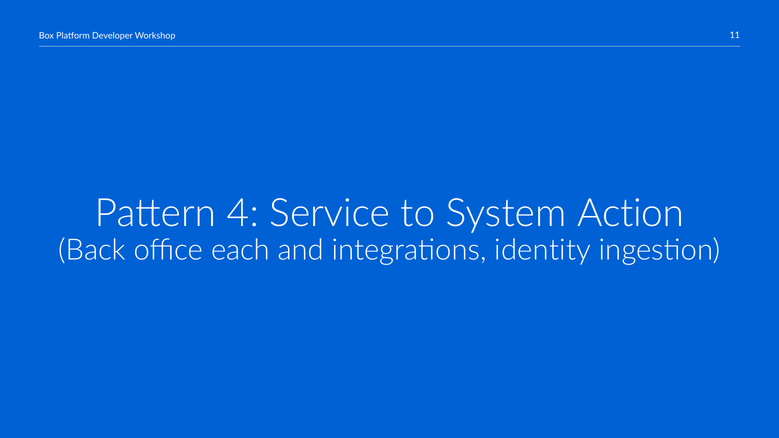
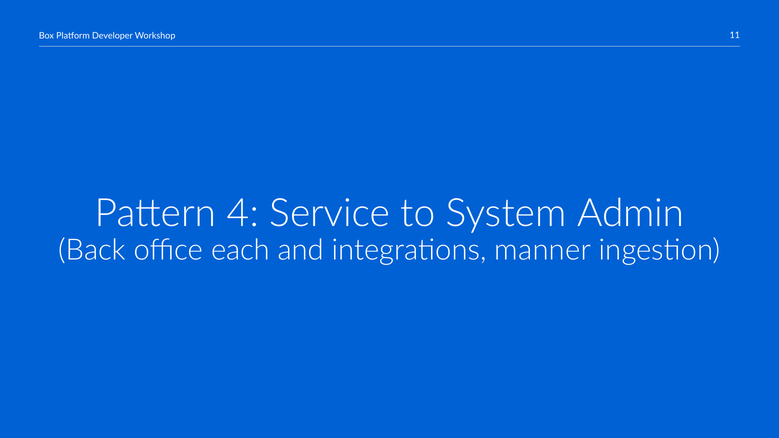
Action: Action -> Admin (631, 213)
identity: identity -> manner (543, 250)
